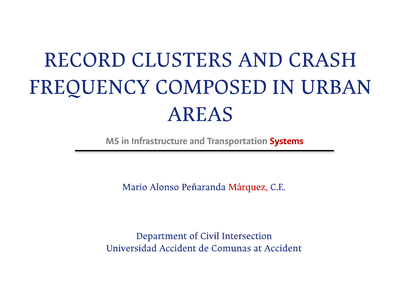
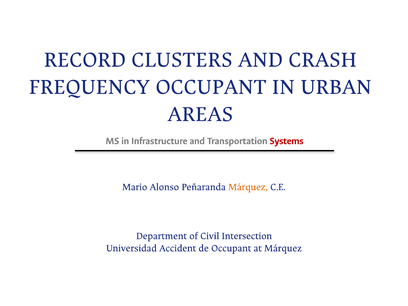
FREQUENCY COMPOSED: COMPOSED -> OCCUPANT (211, 86)
Márquez colour: red -> orange (248, 187)
de Comunas: Comunas -> Occupant (231, 248)
at Accident: Accident -> Márquez (283, 248)
